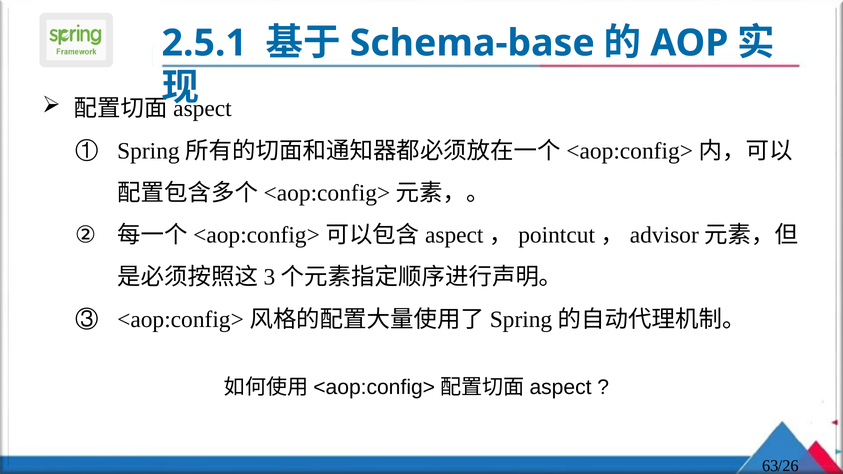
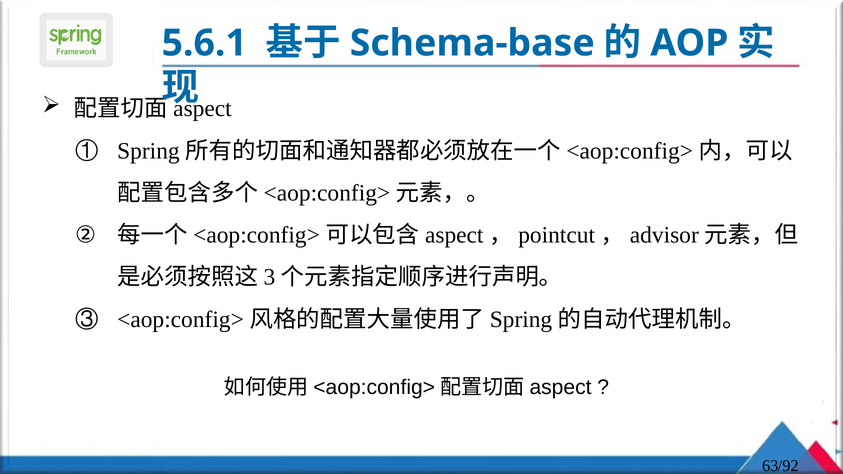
2.5.1: 2.5.1 -> 5.6.1 (204, 43)
/26: /26 -> /92 (788, 466)
